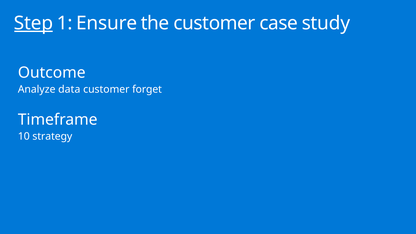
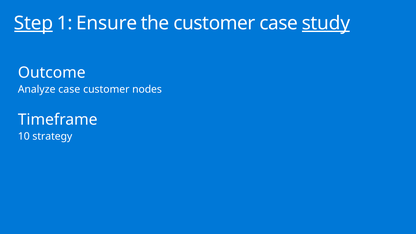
study underline: none -> present (326, 23)
Analyze data: data -> case (69, 89)
forget: forget -> nodes (147, 89)
